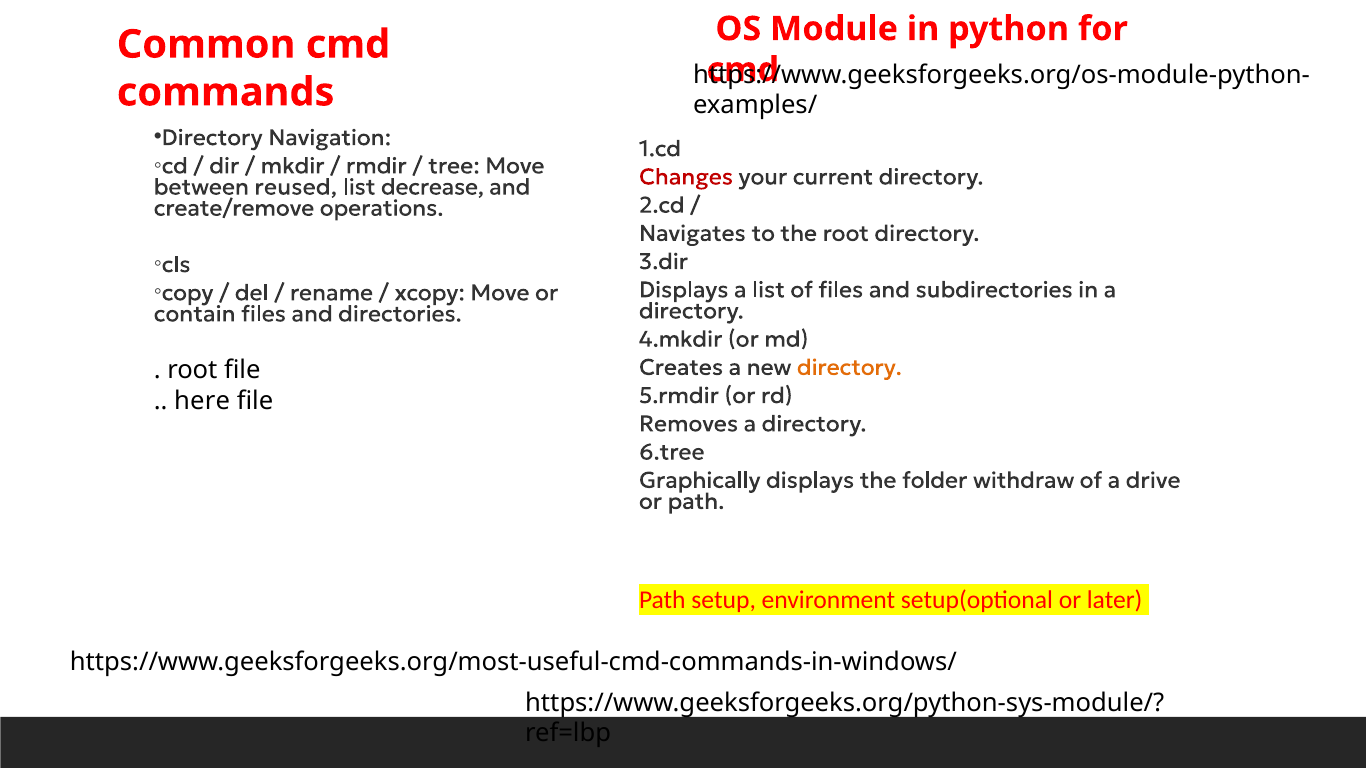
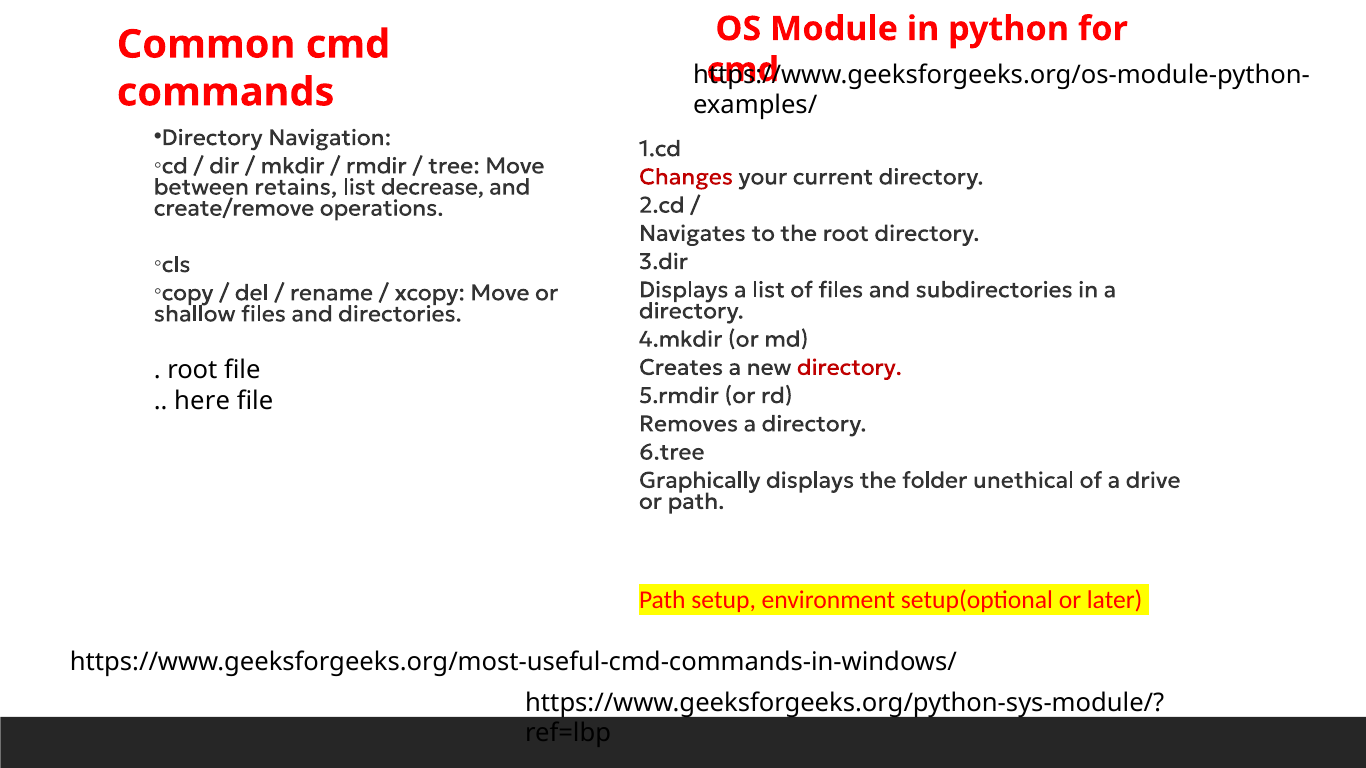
reused: reused -> retains (296, 187)
contain: contain -> shallow (195, 314)
directory colour: orange -> red (849, 368)
withdraw: withdraw -> unethical (1024, 480)
